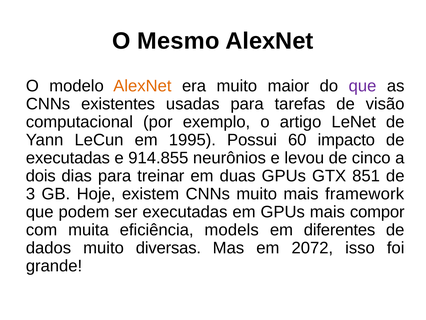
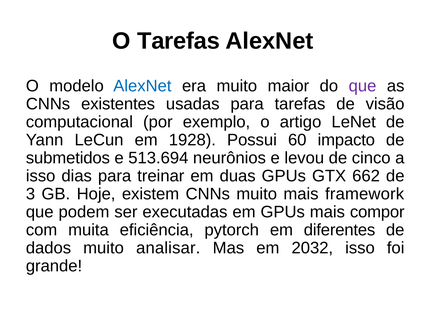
O Mesmo: Mesmo -> Tarefas (179, 41)
AlexNet colour: orange -> blue (142, 86)
1995: 1995 -> 1928 (192, 140)
executadas: executadas -> submetidos (68, 158)
914.855: 914.855 -> 513.694 (158, 158)
dois: dois -> isso (41, 176)
851: 851 -> 662 (366, 176)
models: models -> pytorch (232, 230)
diversas: diversas -> analisar (168, 248)
2072: 2072 -> 2032 (312, 248)
